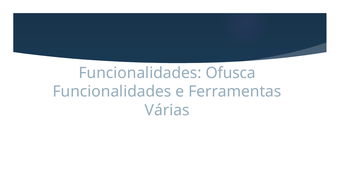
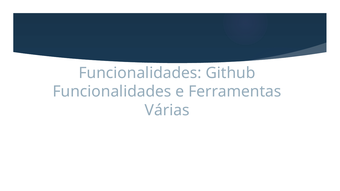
Ofusca: Ofusca -> Github (231, 73)
